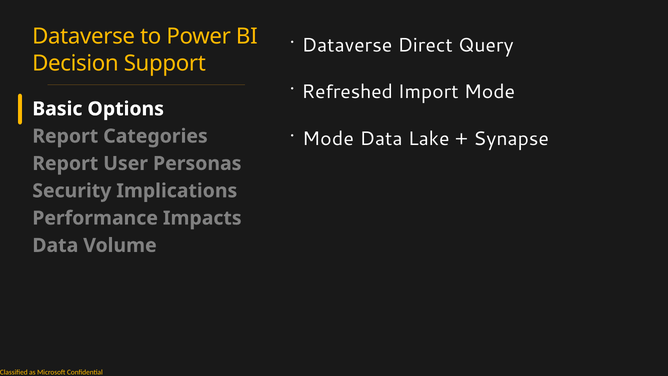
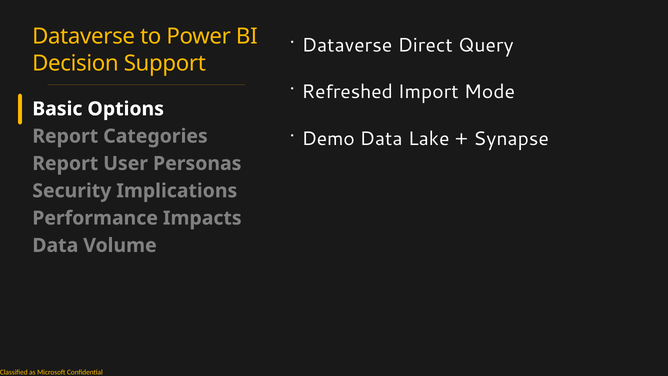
Mode: Mode -> Demo (328, 139)
